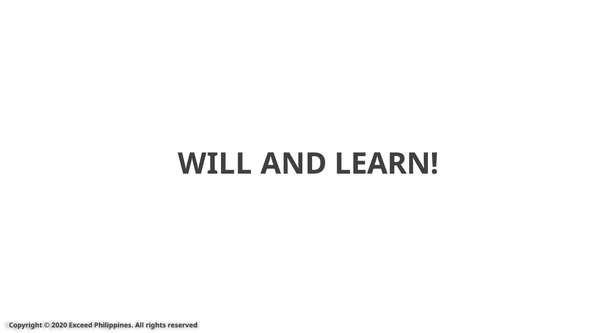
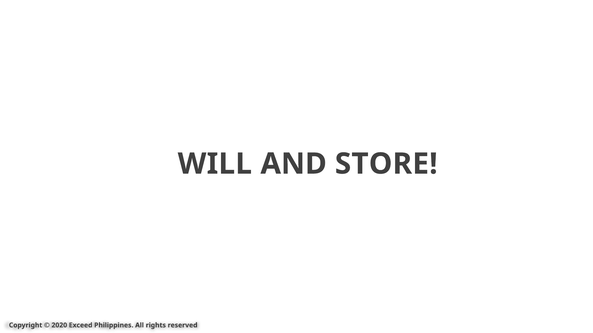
LEARN: LEARN -> STORE (386, 164)
